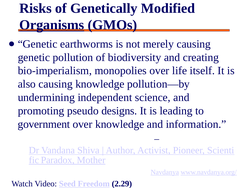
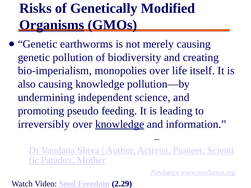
designs: designs -> feeding (119, 111)
government: government -> irreversibly (44, 124)
knowledge underline: none -> present (120, 124)
